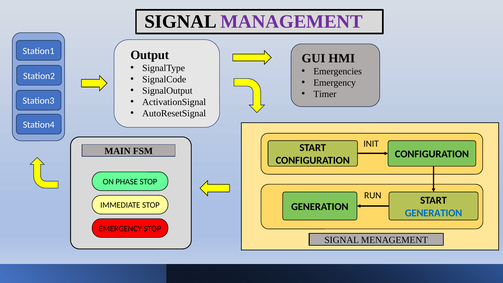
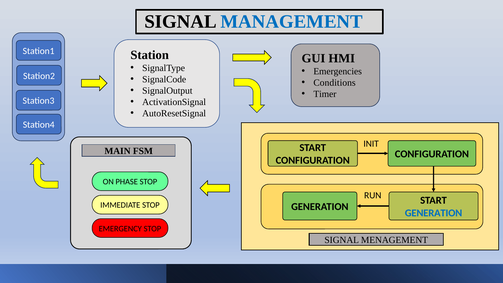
MANAGEMENT colour: purple -> blue (292, 22)
Output: Output -> Station (150, 55)
Emergency: Emergency -> Conditions (335, 83)
